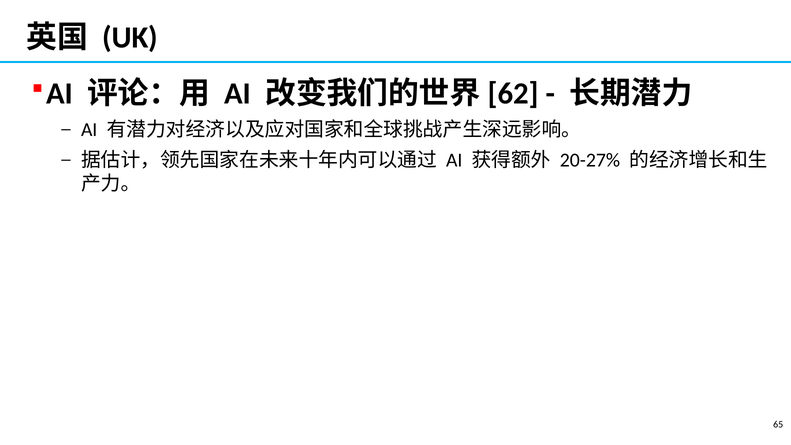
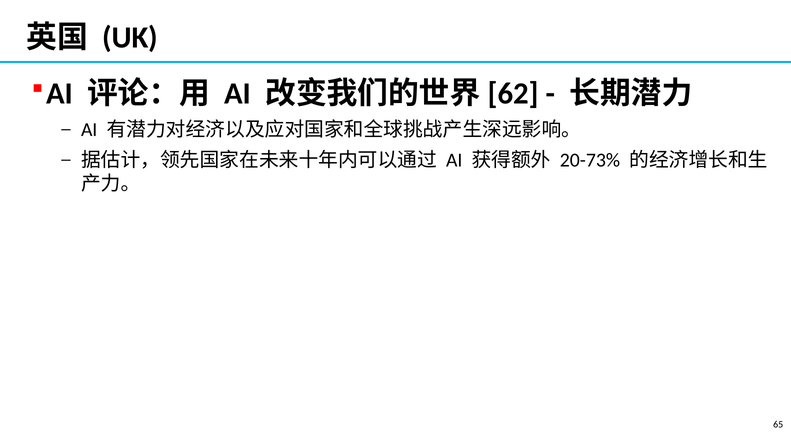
20-27%: 20-27% -> 20-73% (590, 160)
